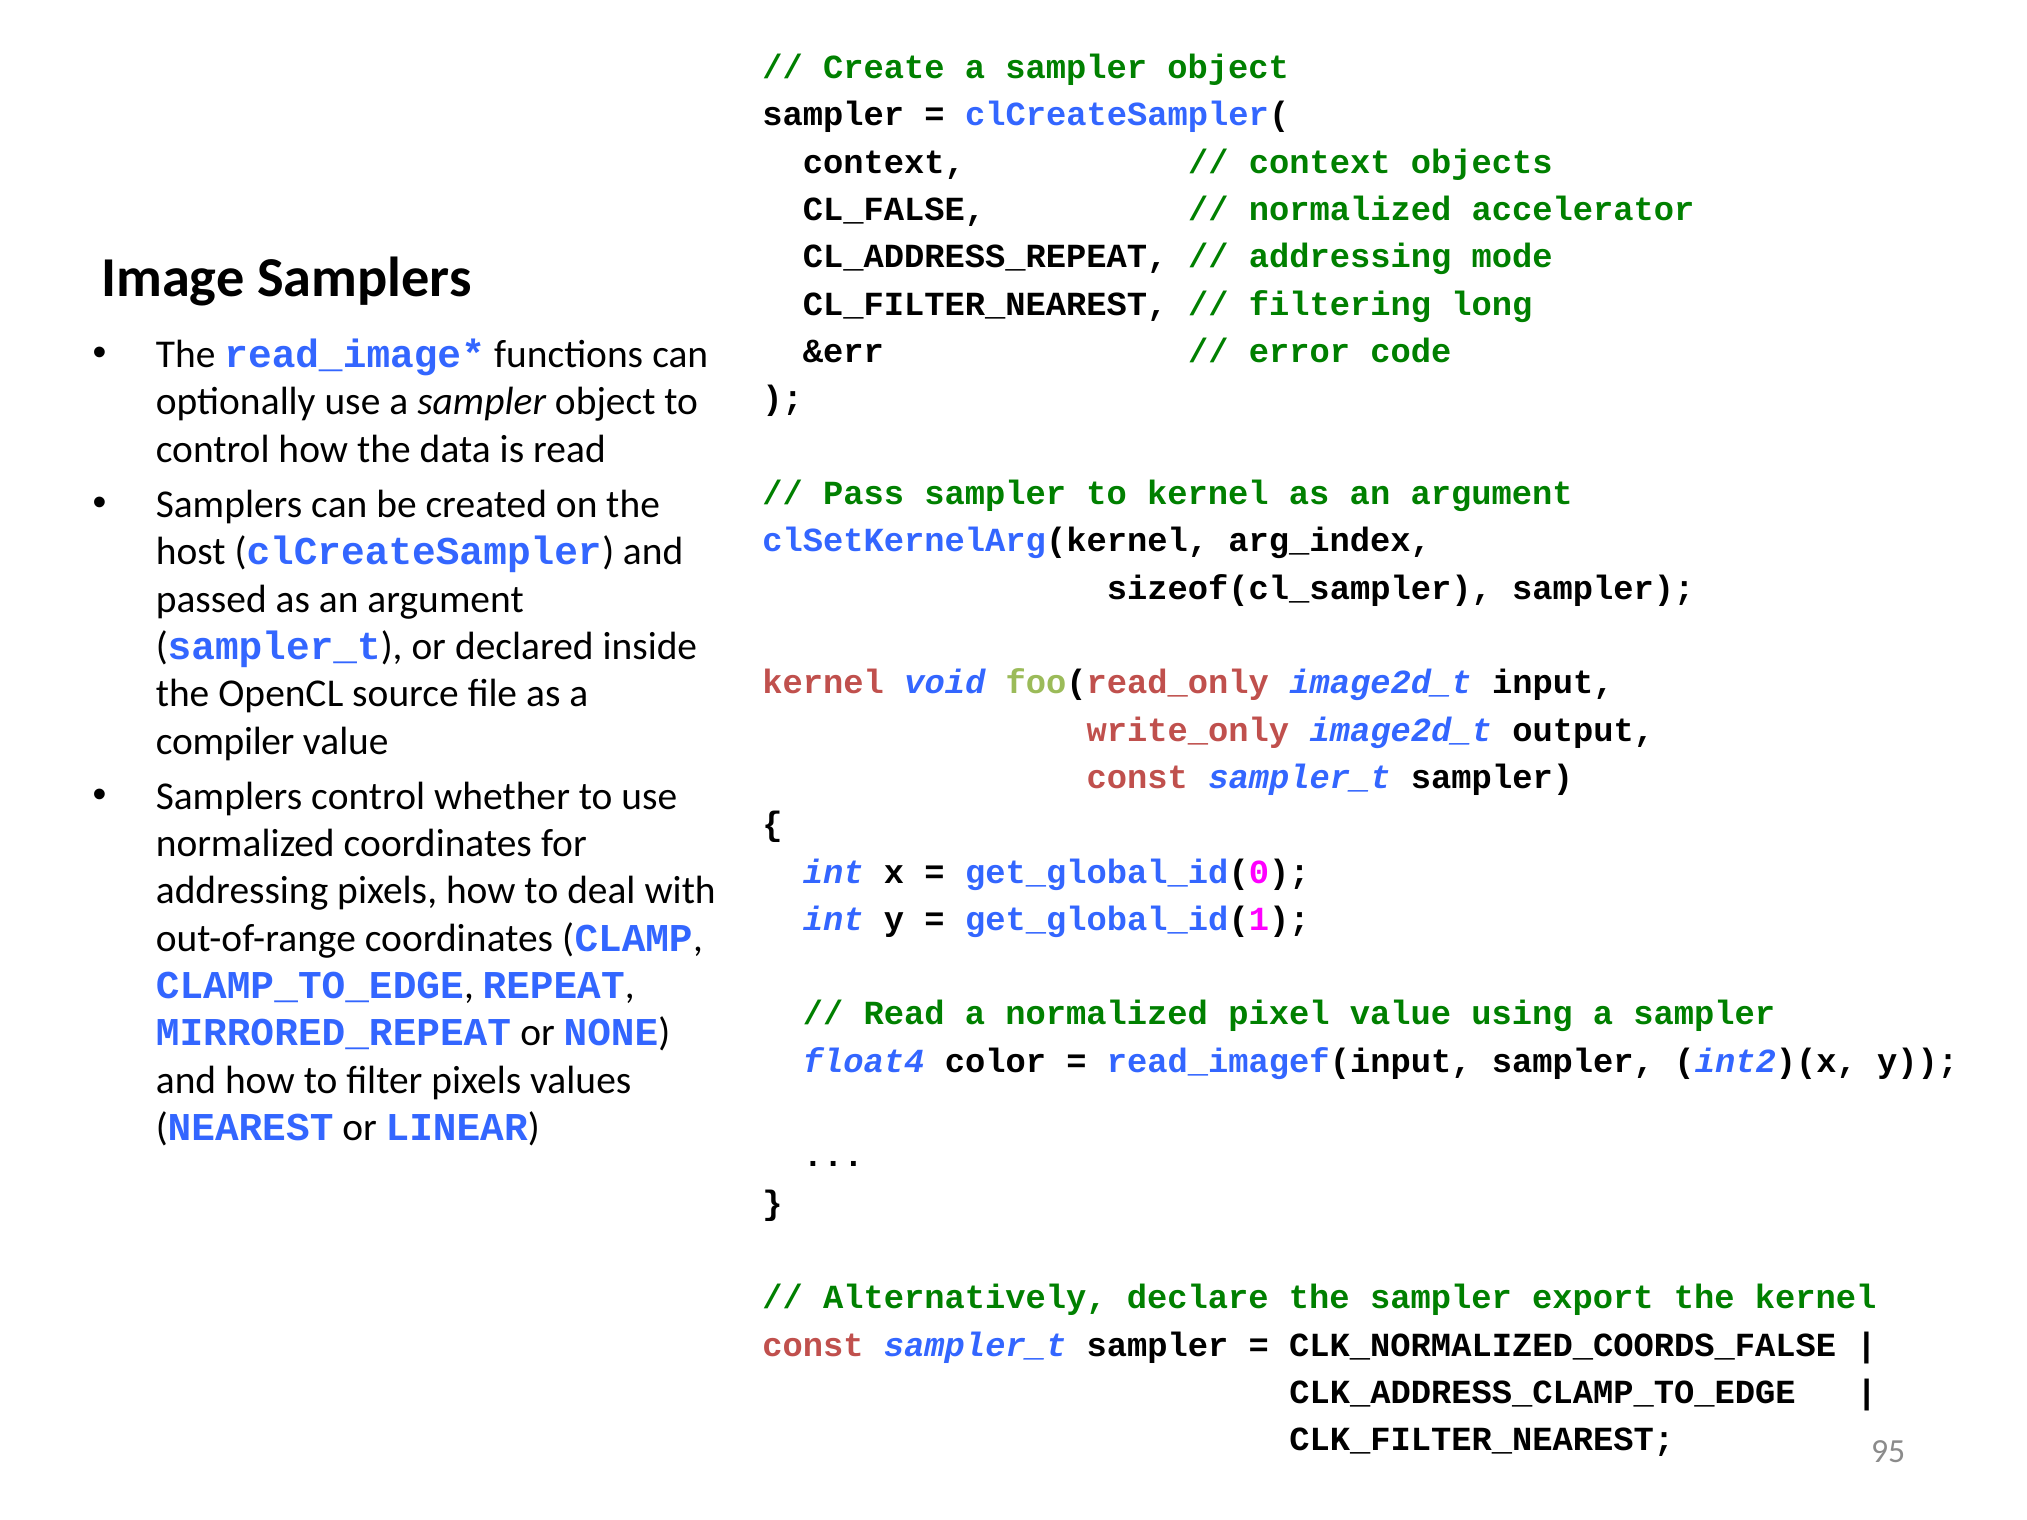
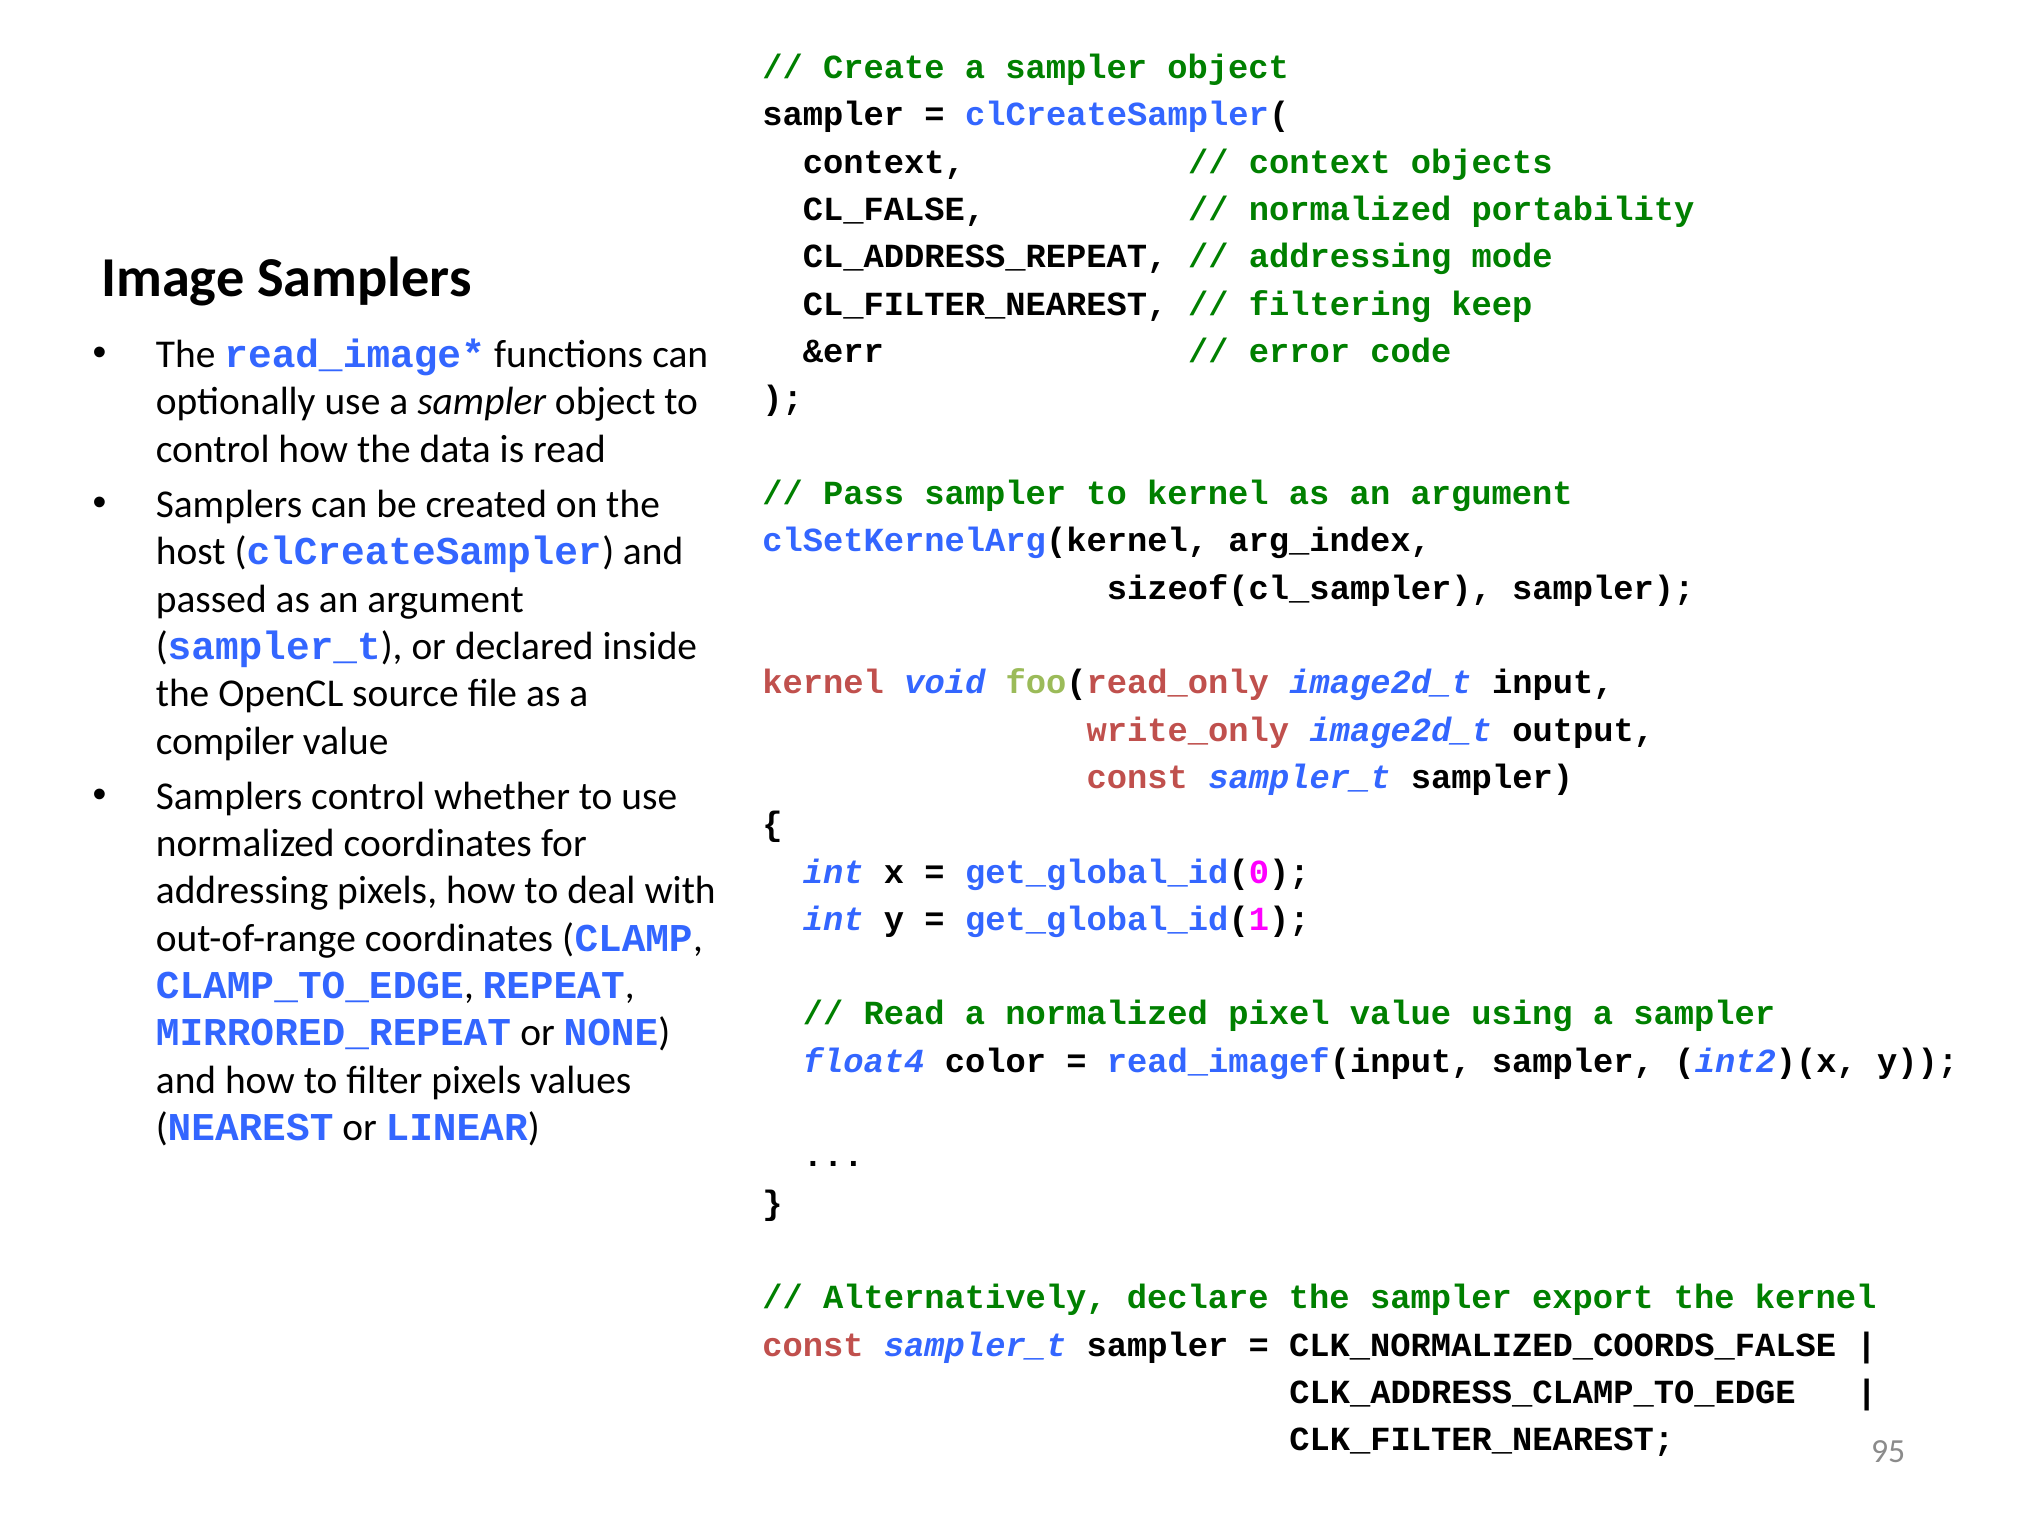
accelerator: accelerator -> portability (1583, 210)
long: long -> keep (1492, 304)
